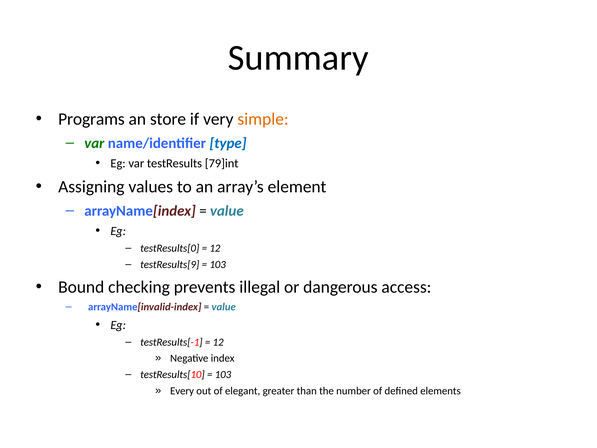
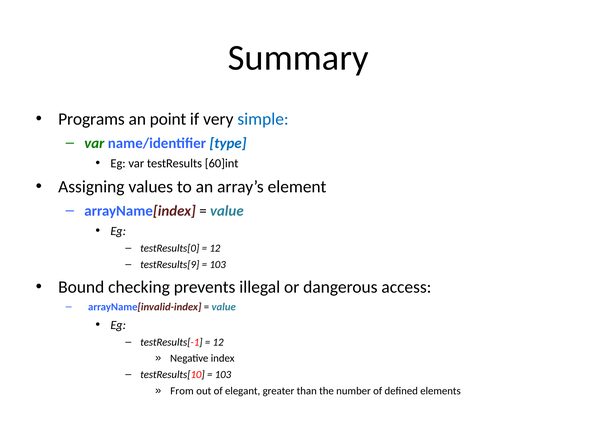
store: store -> point (168, 119)
simple colour: orange -> blue (263, 119)
79]int: 79]int -> 60]int (222, 163)
Every: Every -> From (182, 391)
